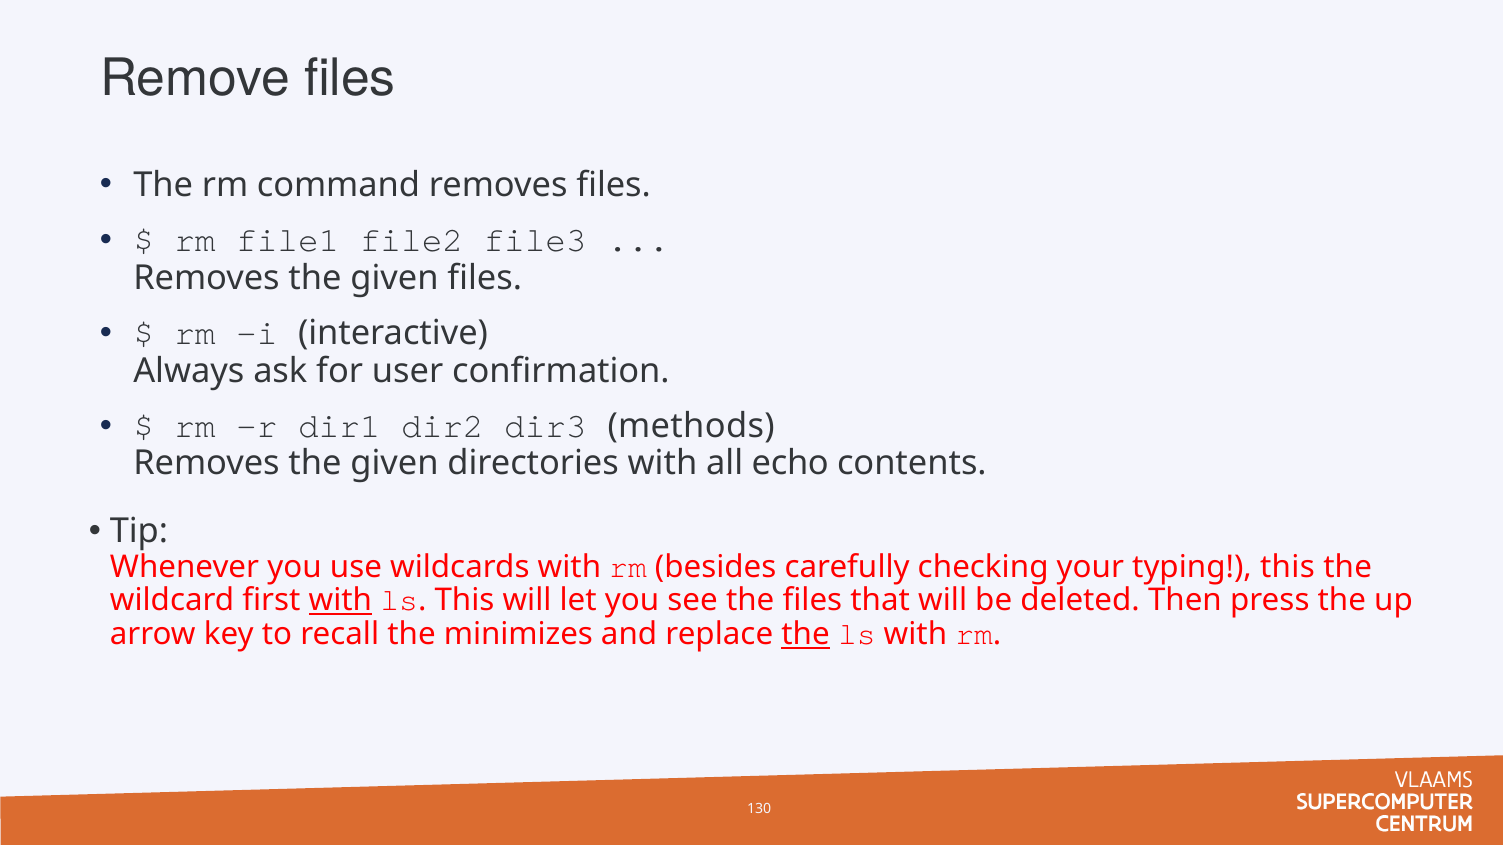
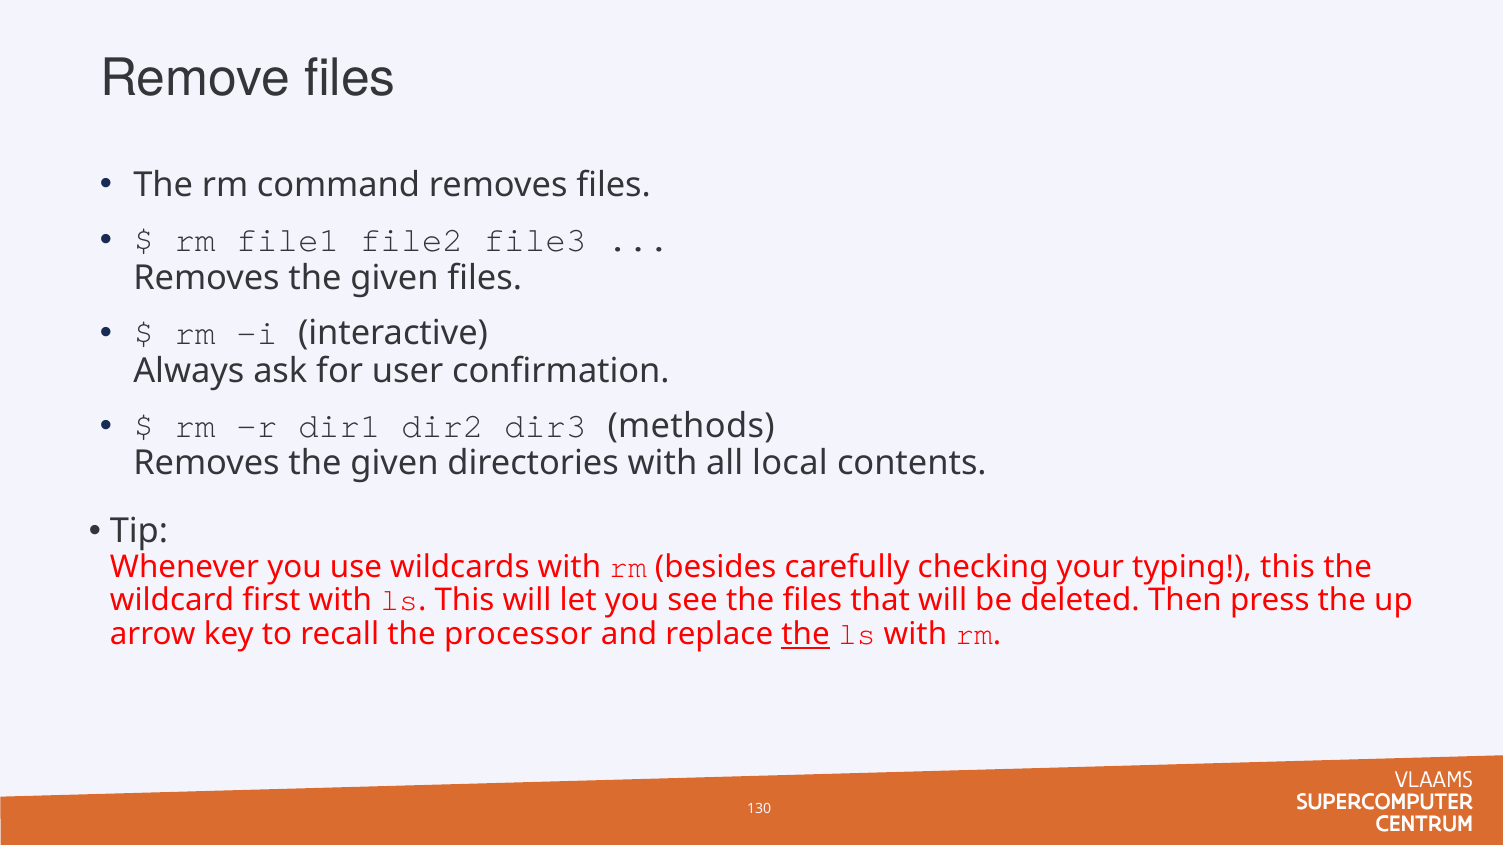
echo: echo -> local (790, 464)
with underline: present -> none (340, 601)
minimizes: minimizes -> processor (518, 635)
